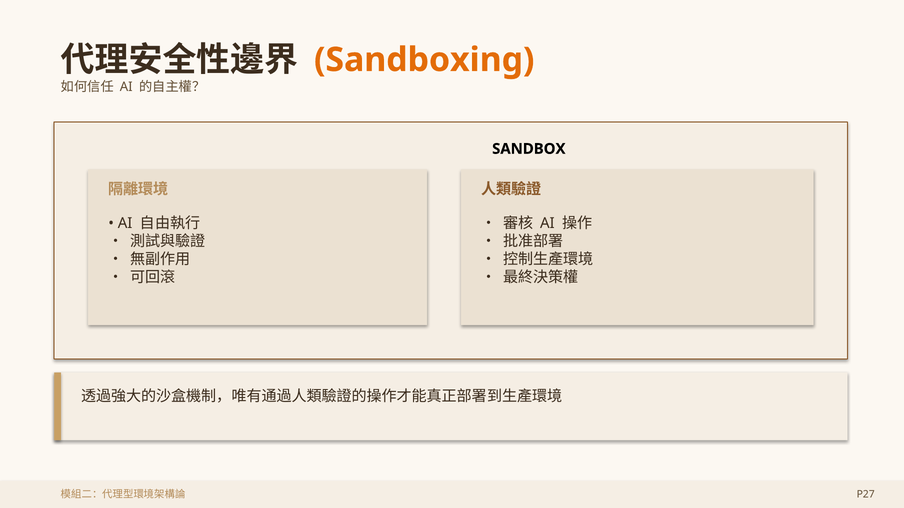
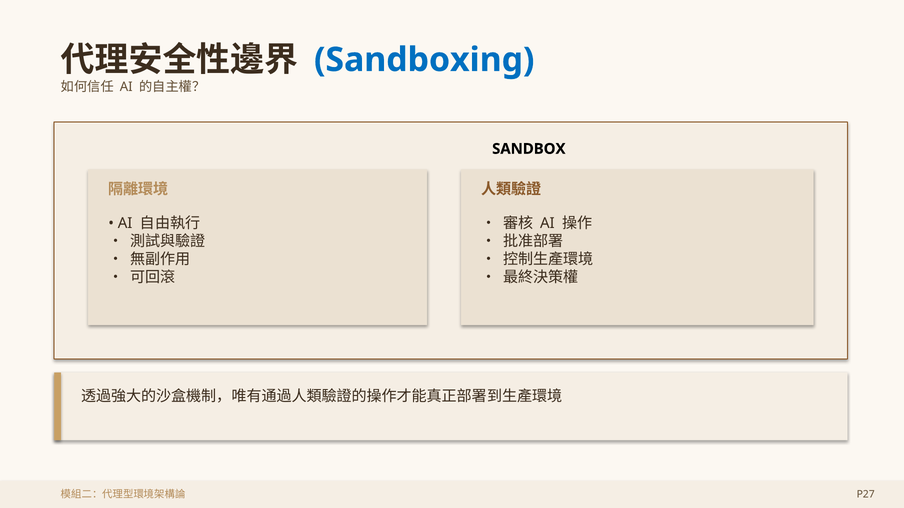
Sandboxing colour: orange -> blue (424, 60)
